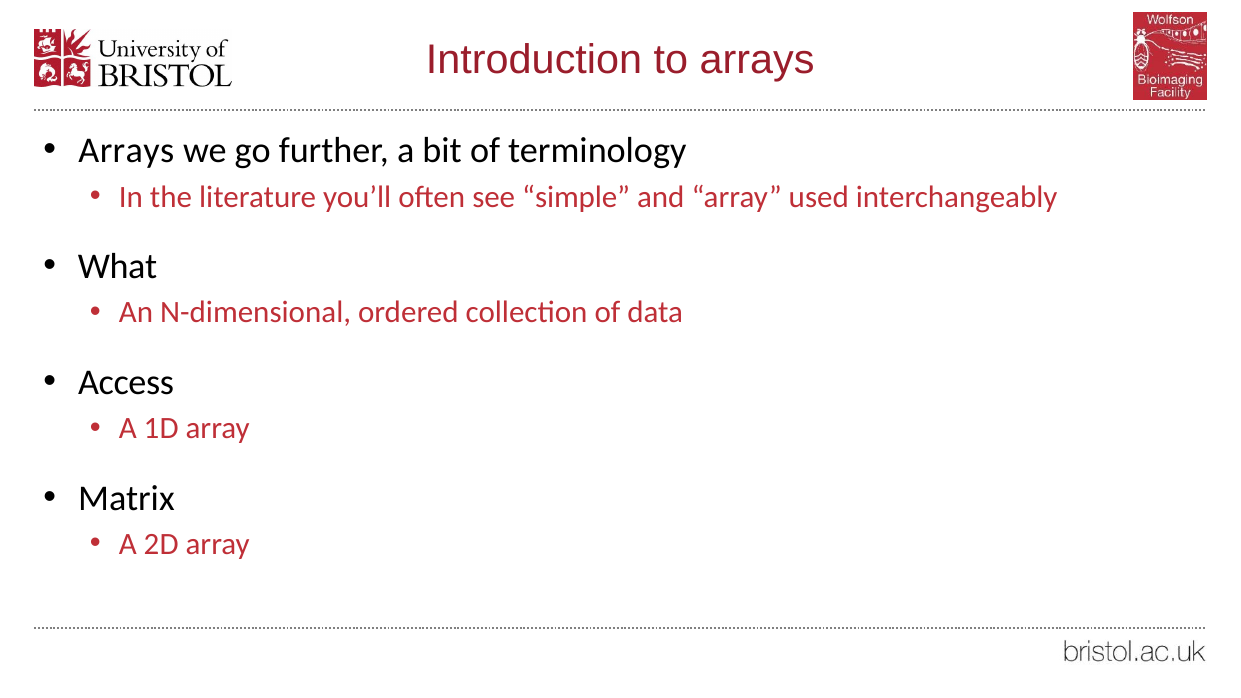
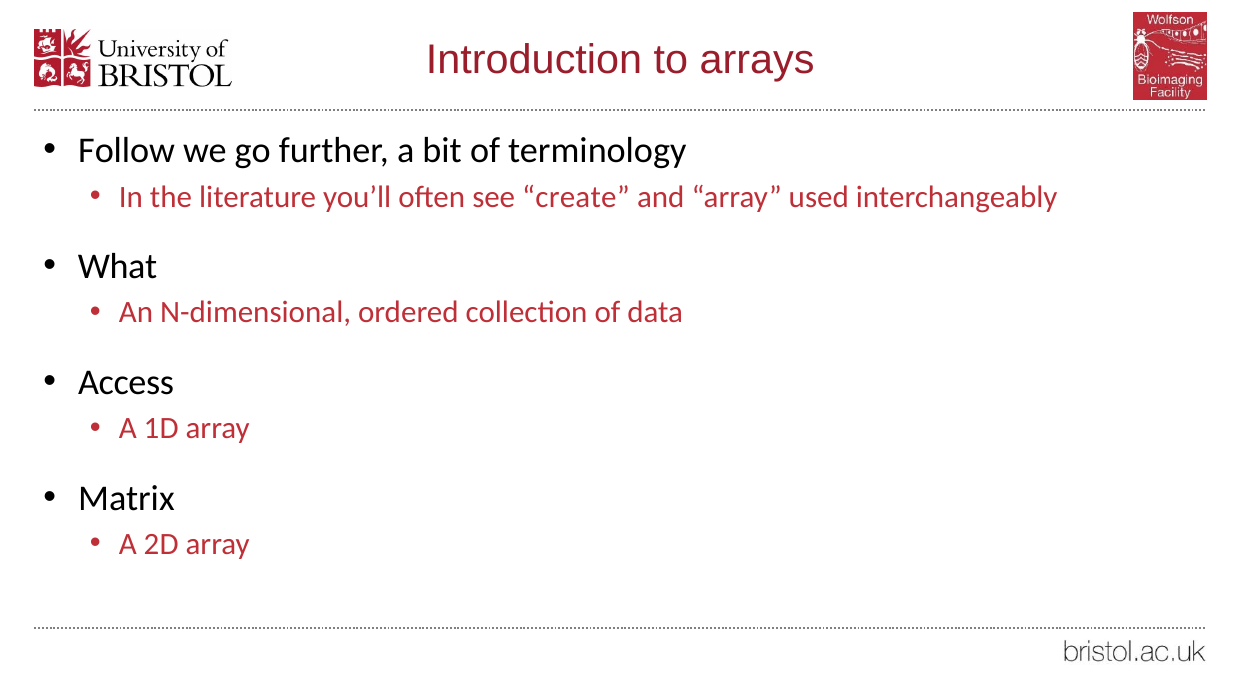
Arrays: Arrays -> Follow (127, 151)
simple: simple -> create (576, 197)
